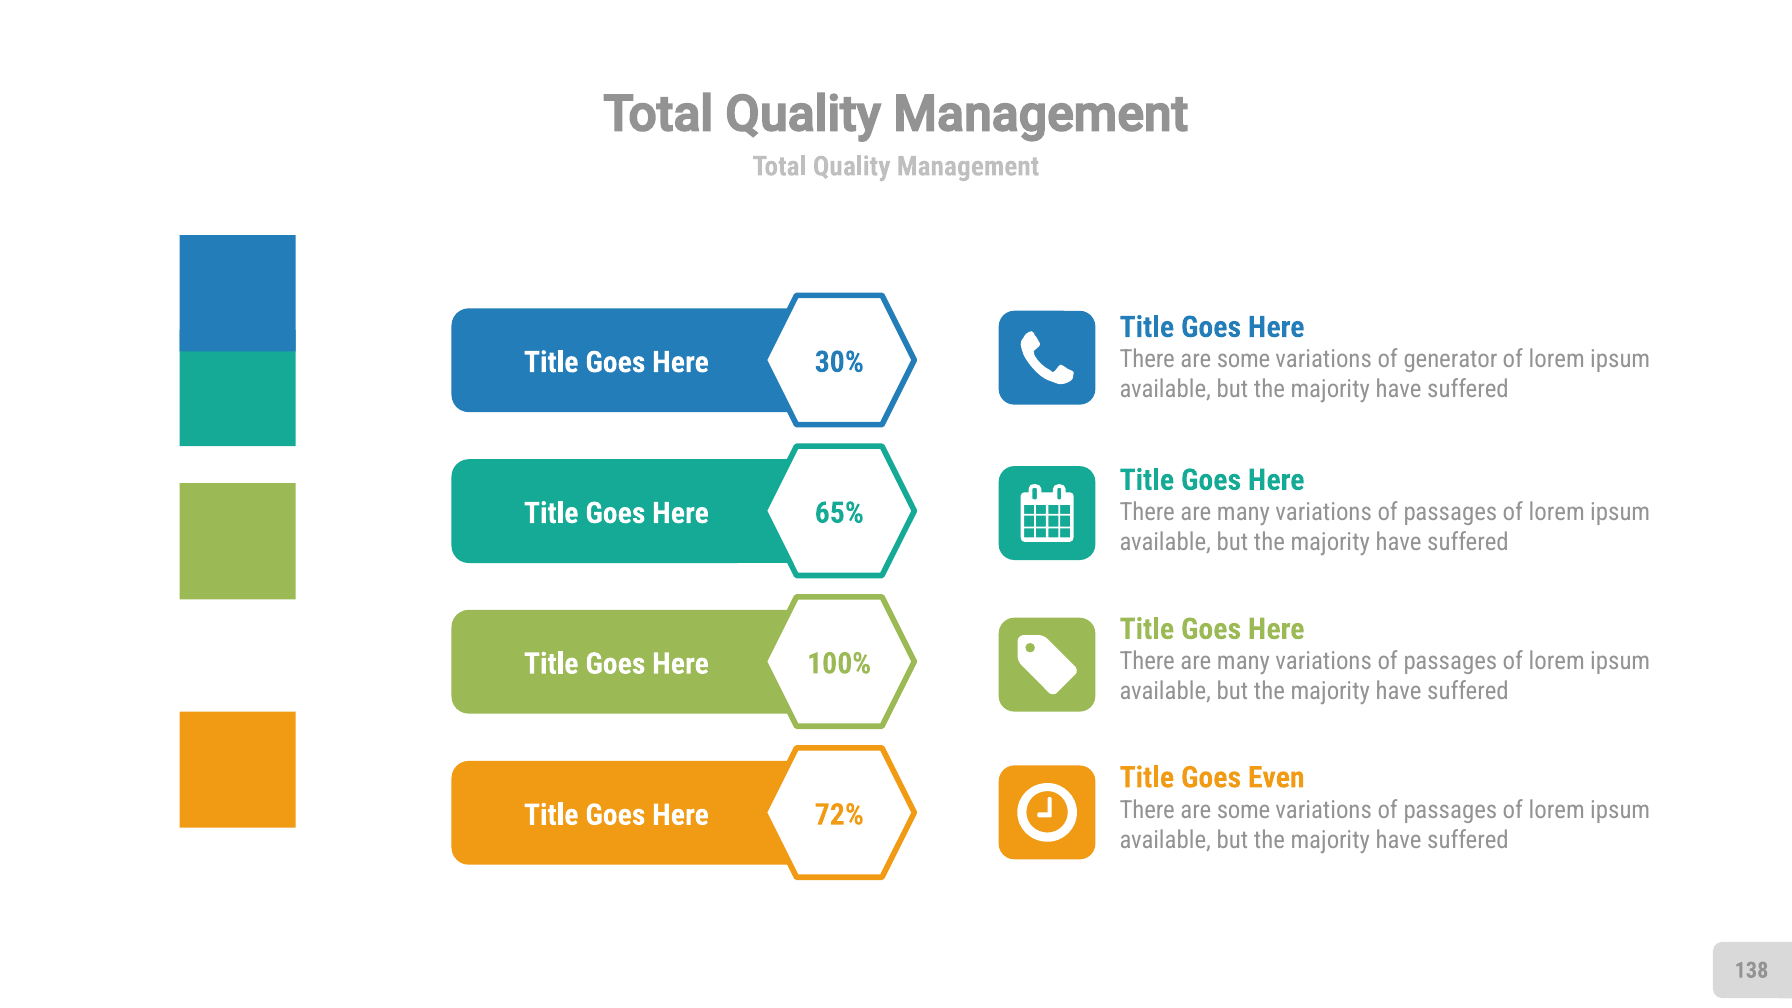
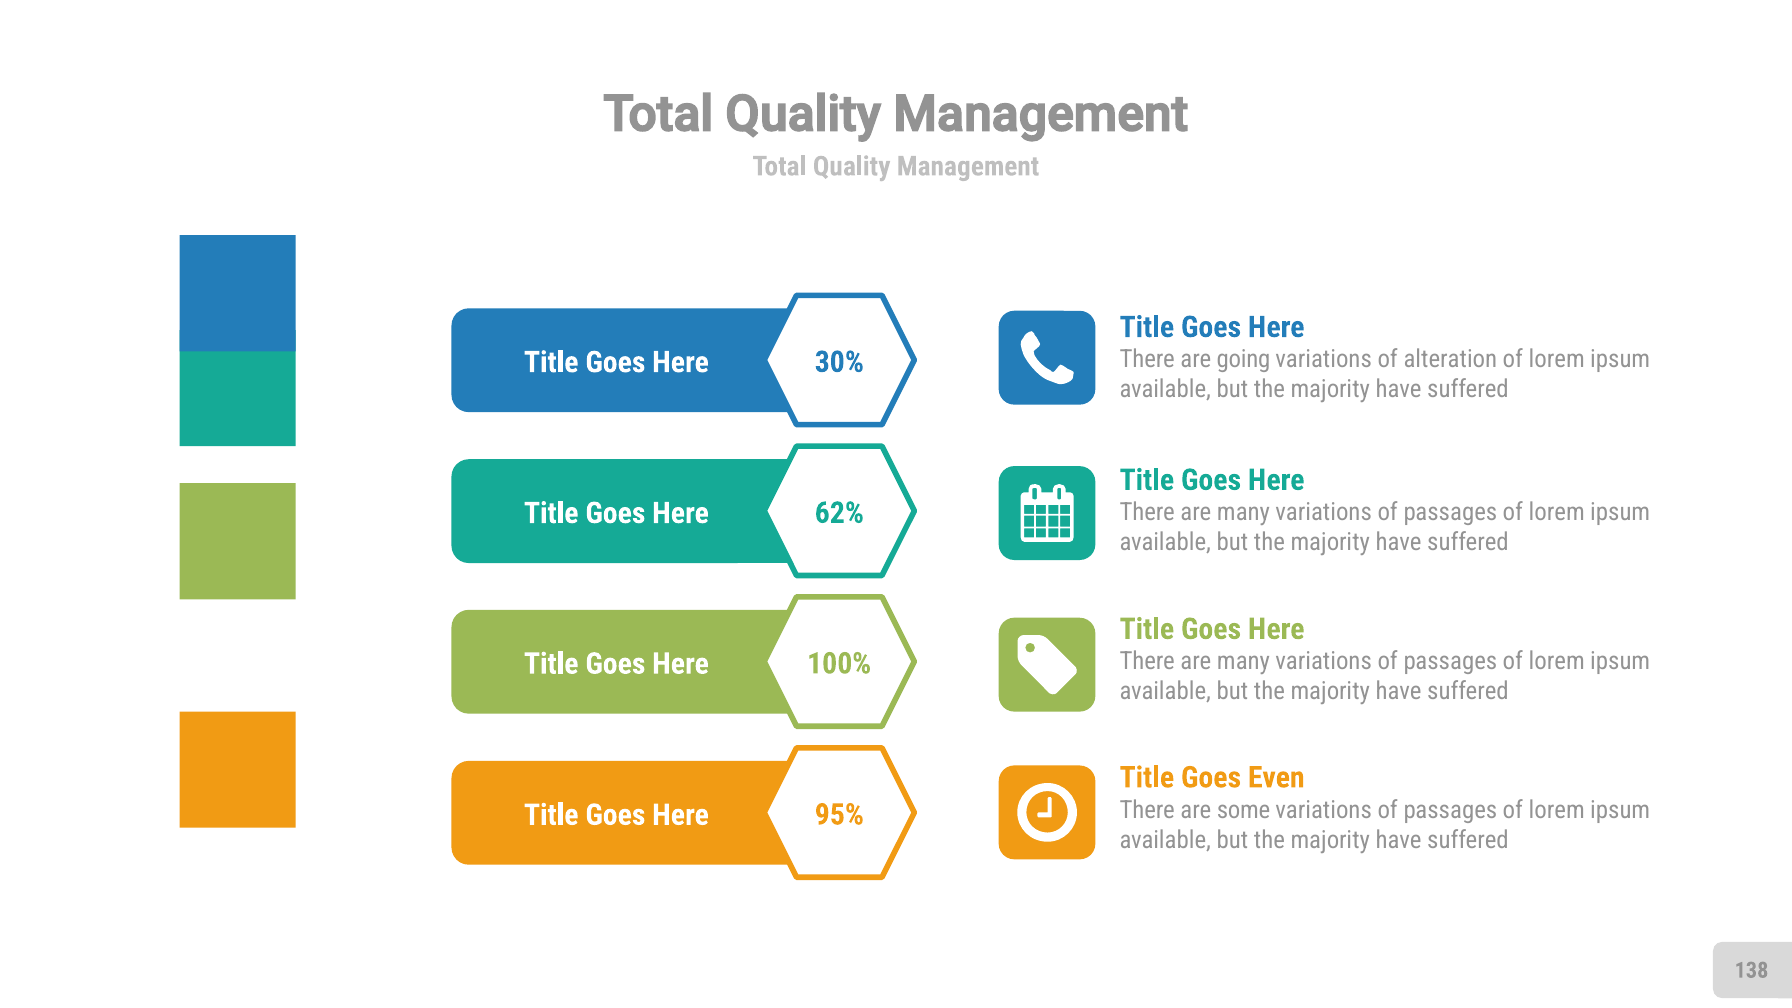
some: some -> going (1244, 360)
generator: generator -> alteration (1450, 360)
65%: 65% -> 62% (839, 513)
72%: 72% -> 95% (839, 815)
